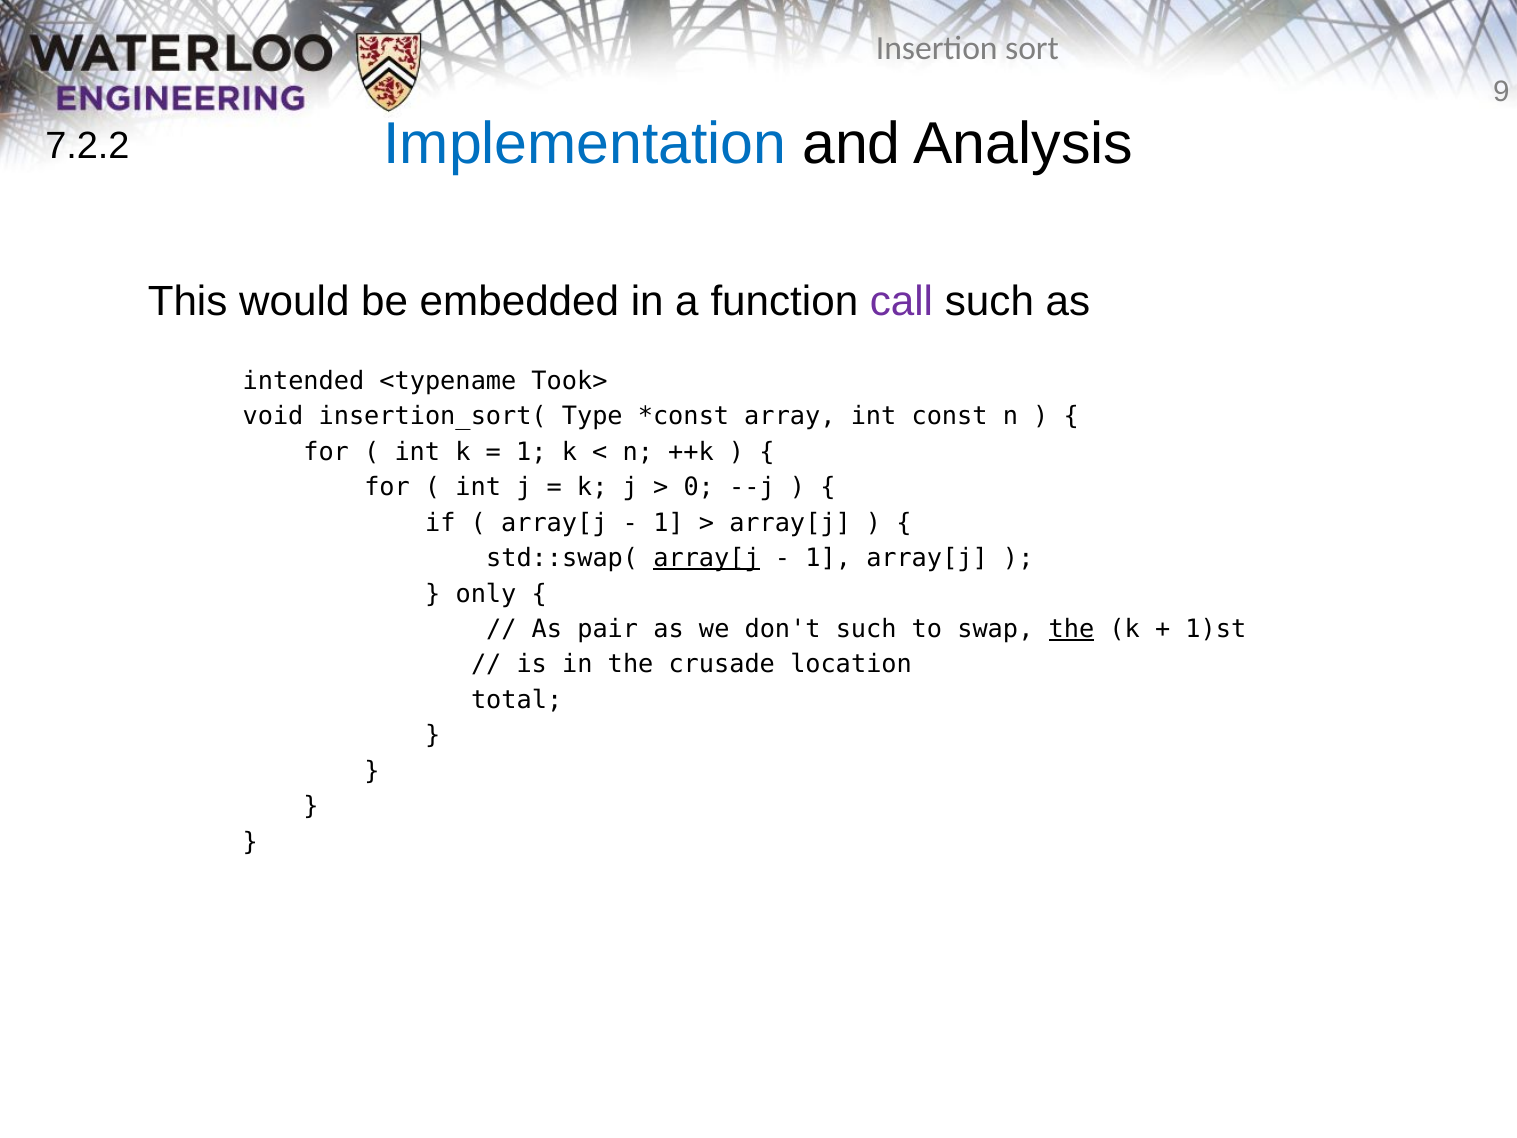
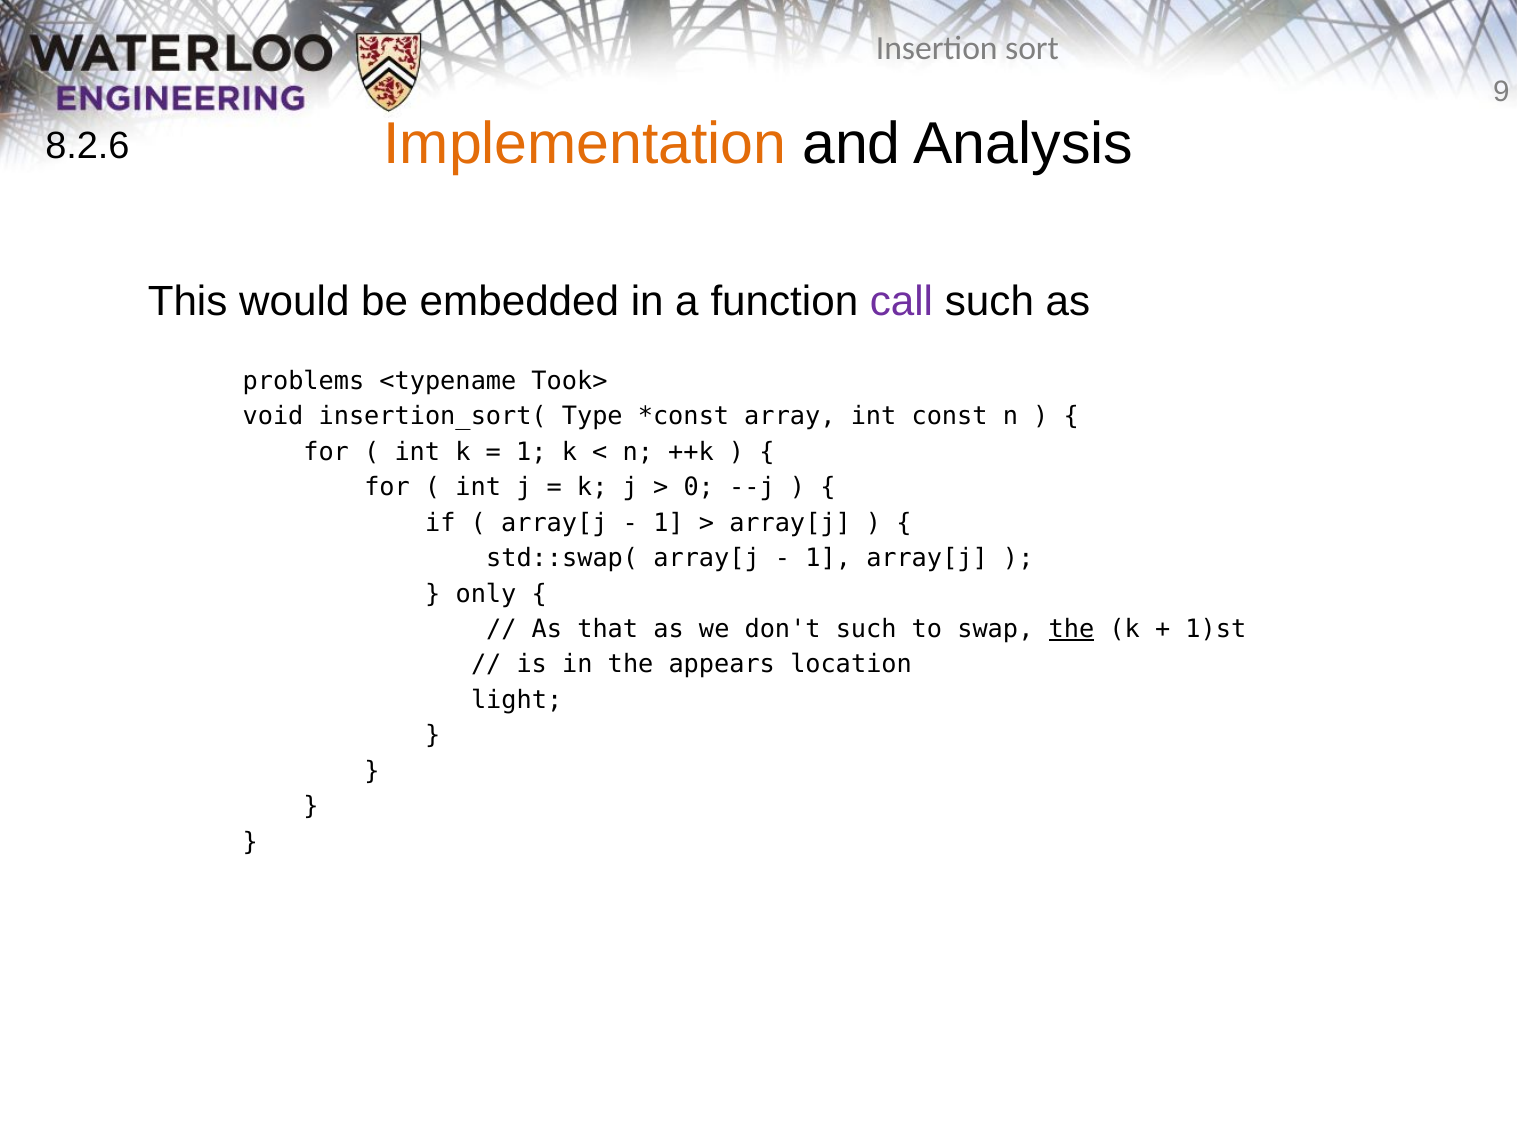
Implementation colour: blue -> orange (585, 144)
7.2.2: 7.2.2 -> 8.2.6 (87, 146)
intended: intended -> problems (303, 381)
array[j underline: present -> none (707, 558)
pair: pair -> that (608, 629)
crusade: crusade -> appears (722, 664)
total: total -> light (517, 700)
